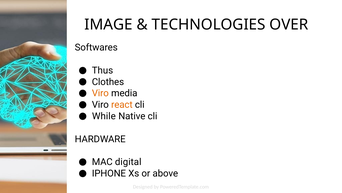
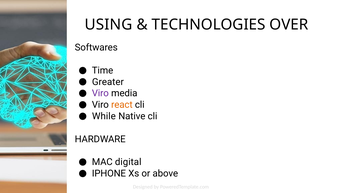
IMAGE: IMAGE -> USING (108, 24)
Thus: Thus -> Time (103, 70)
Clothes: Clothes -> Greater (108, 82)
Viro colour: orange -> purple (100, 93)
